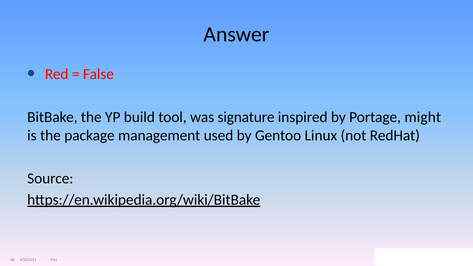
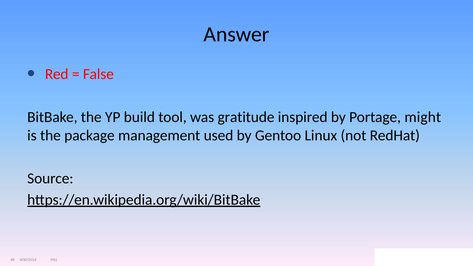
signature: signature -> gratitude (246, 117)
